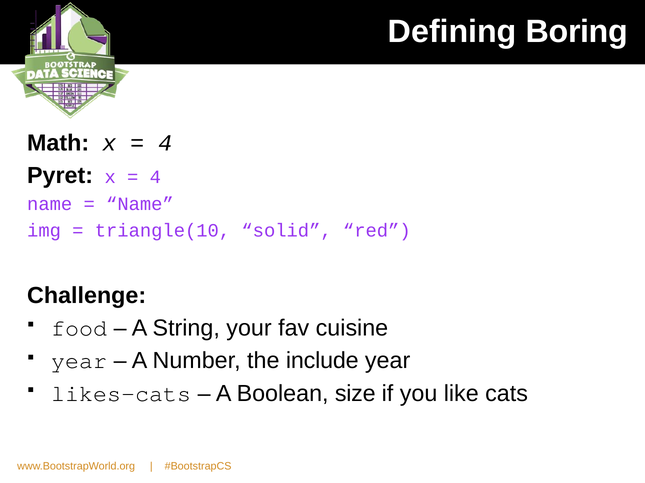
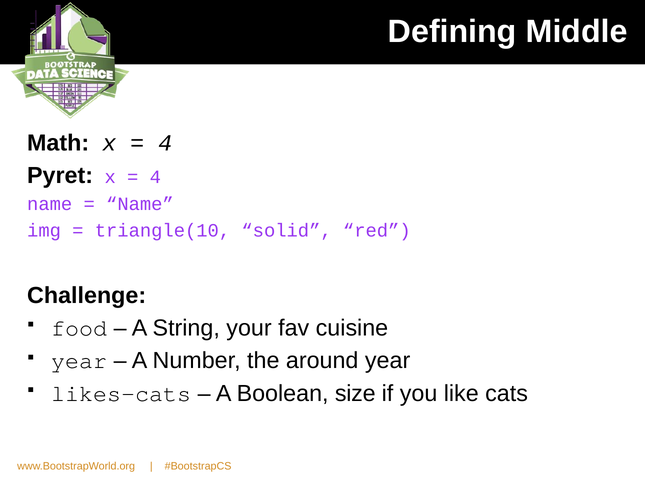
Boring: Boring -> Middle (577, 32)
include: include -> around (322, 361)
